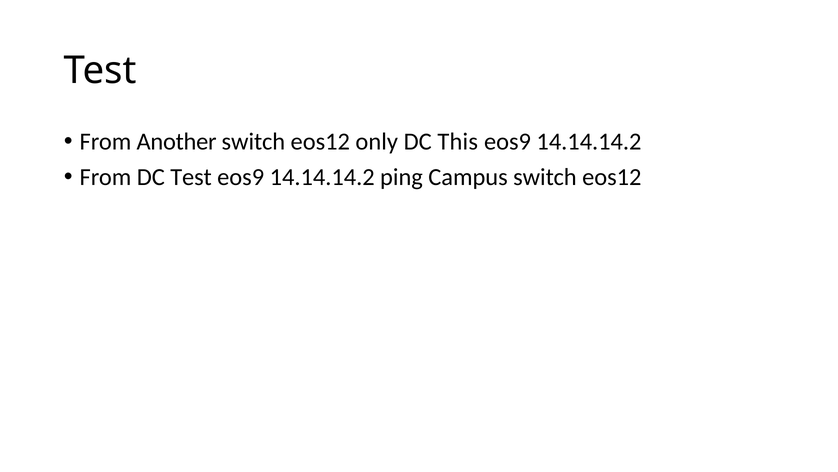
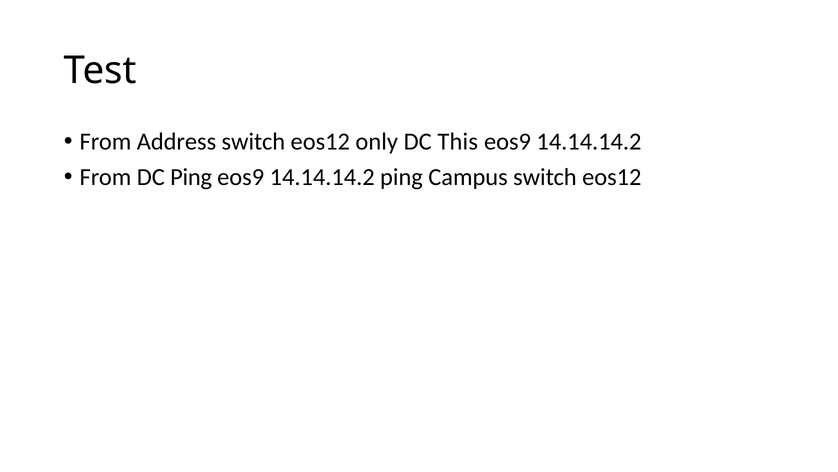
Another: Another -> Address (176, 142)
DC Test: Test -> Ping (191, 177)
